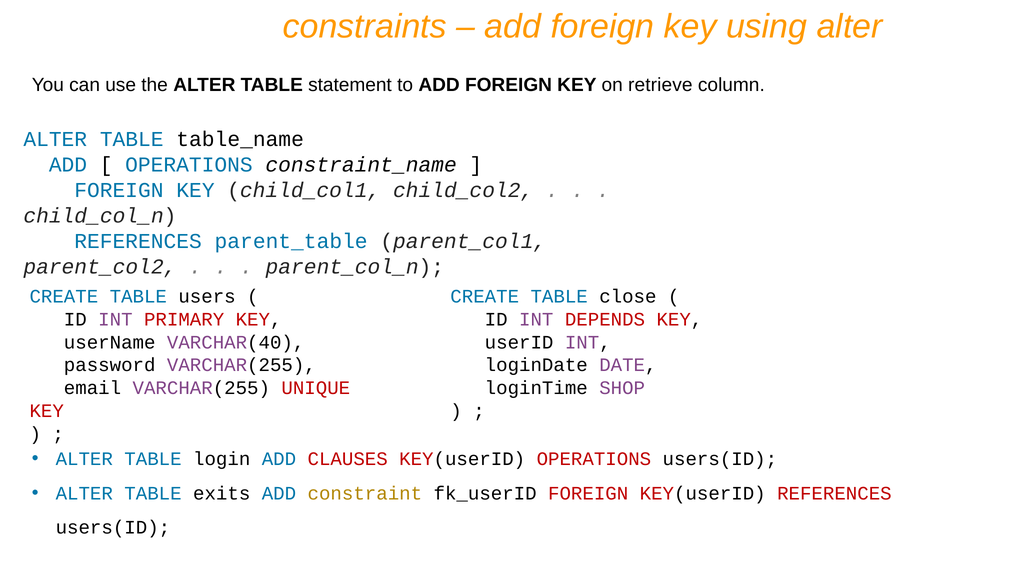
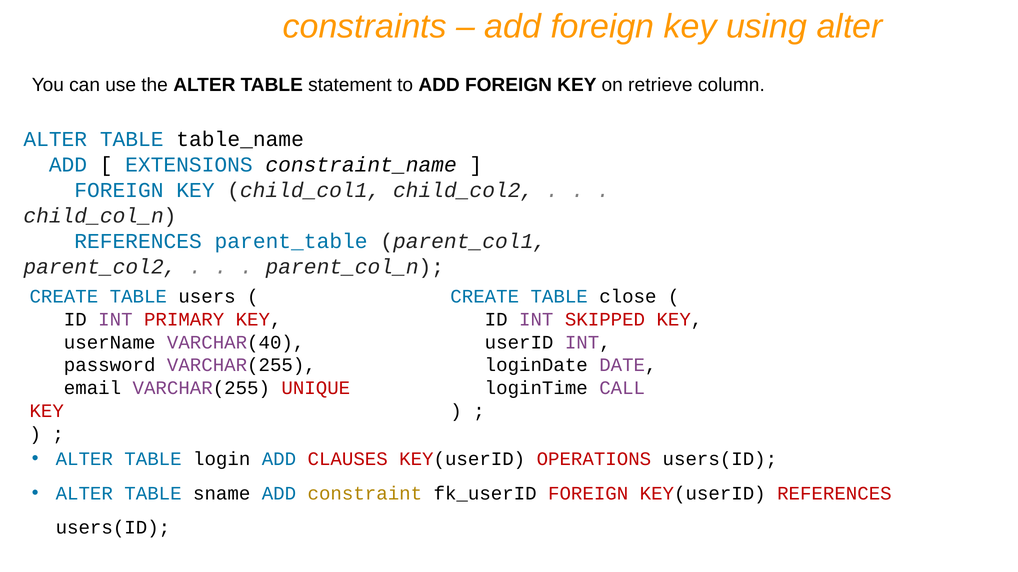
OPERATIONS: OPERATIONS -> EXTENSIONS (189, 165)
DEPENDS: DEPENDS -> SKIPPED (605, 320)
SHOP: SHOP -> CALL (622, 388)
exits: exits -> sname (222, 494)
